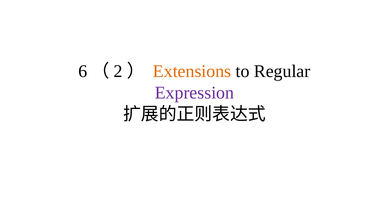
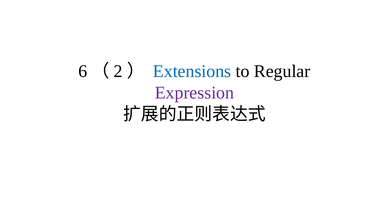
Extensions colour: orange -> blue (192, 71)
